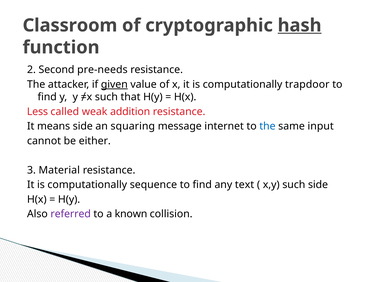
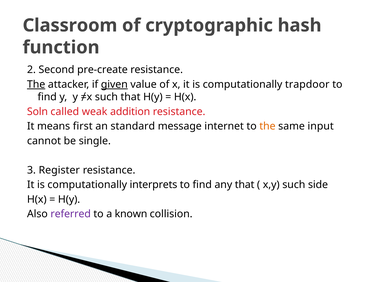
hash underline: present -> none (300, 25)
pre-needs: pre-needs -> pre-create (102, 70)
The underline: none -> present (36, 84)
Less: Less -> Soln (37, 112)
means side: side -> first (83, 126)
squaring: squaring -> standard (133, 126)
the colour: blue -> orange (267, 126)
either: either -> single (95, 141)
Material: Material -> Register (59, 170)
sequence: sequence -> interprets (153, 185)
any text: text -> that (245, 185)
